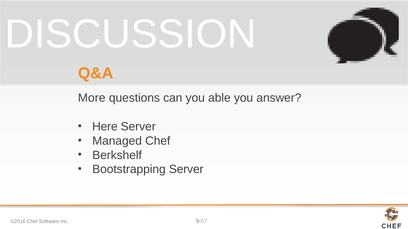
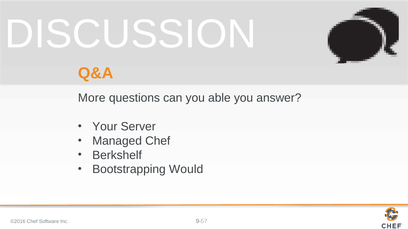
Here: Here -> Your (105, 127)
Bootstrapping Server: Server -> Would (186, 170)
